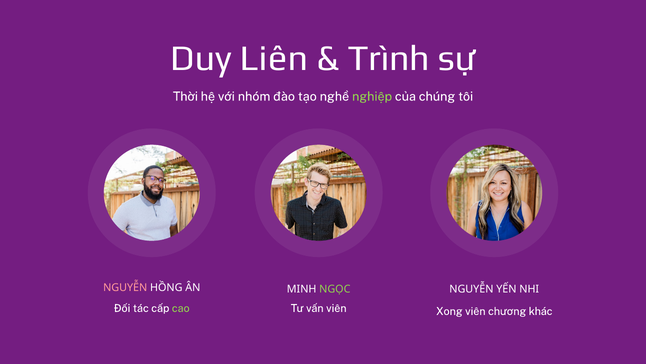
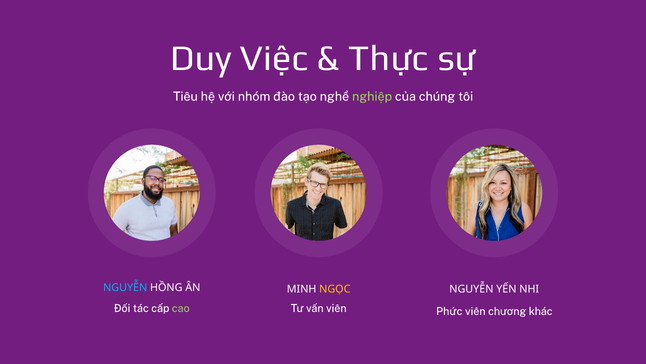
Liên: Liên -> Việc (274, 58)
Trình: Trình -> Thực (388, 58)
Thời: Thời -> Tiêu (185, 96)
NGUYỄN colour: pink -> light blue (125, 287)
NGỌC colour: light green -> yellow (335, 289)
Xong: Xong -> Phức (449, 311)
